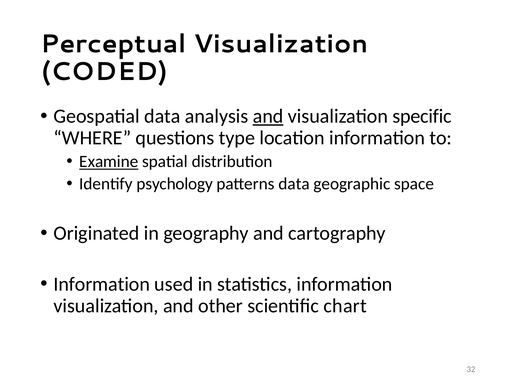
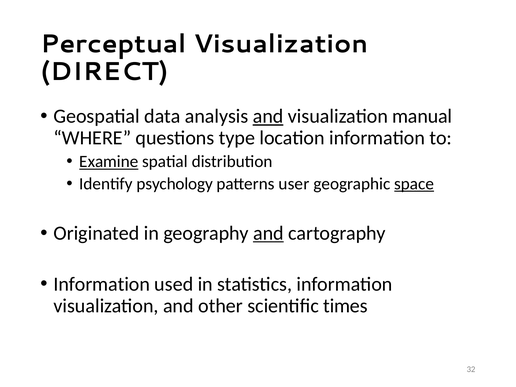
CODED: CODED -> DIRECT (104, 72)
specific: specific -> manual (422, 116)
patterns data: data -> user (294, 184)
space underline: none -> present (414, 184)
and underline: none -> present (268, 233)
chart: chart -> times (345, 306)
